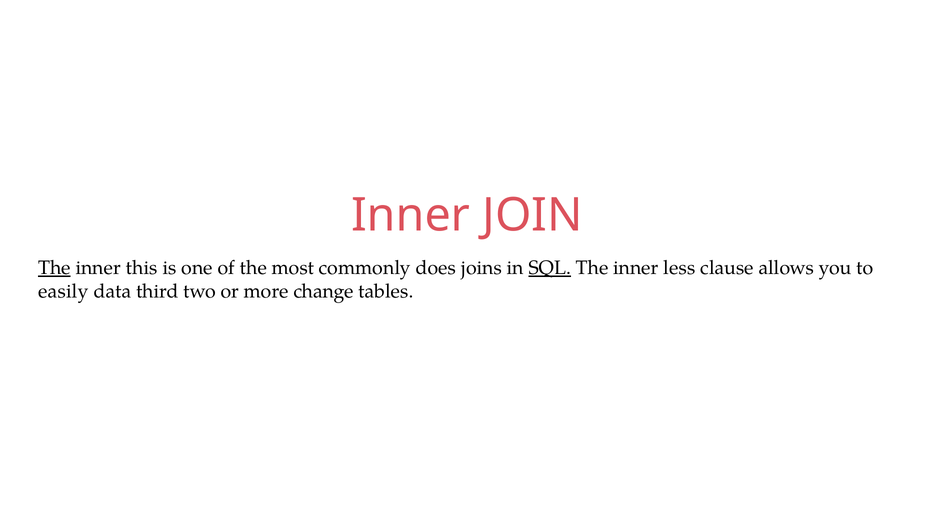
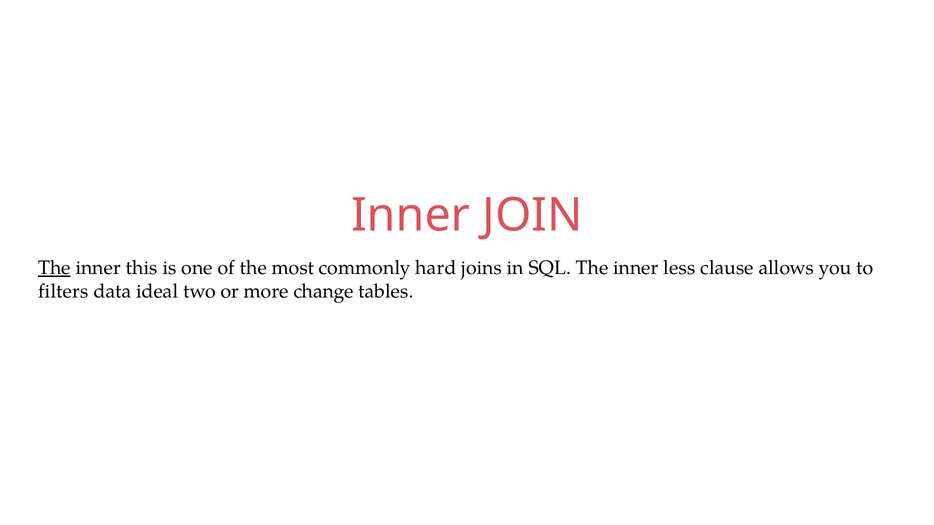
does: does -> hard (436, 268)
SQL underline: present -> none (550, 268)
easily: easily -> filters (63, 291)
third: third -> ideal (157, 291)
